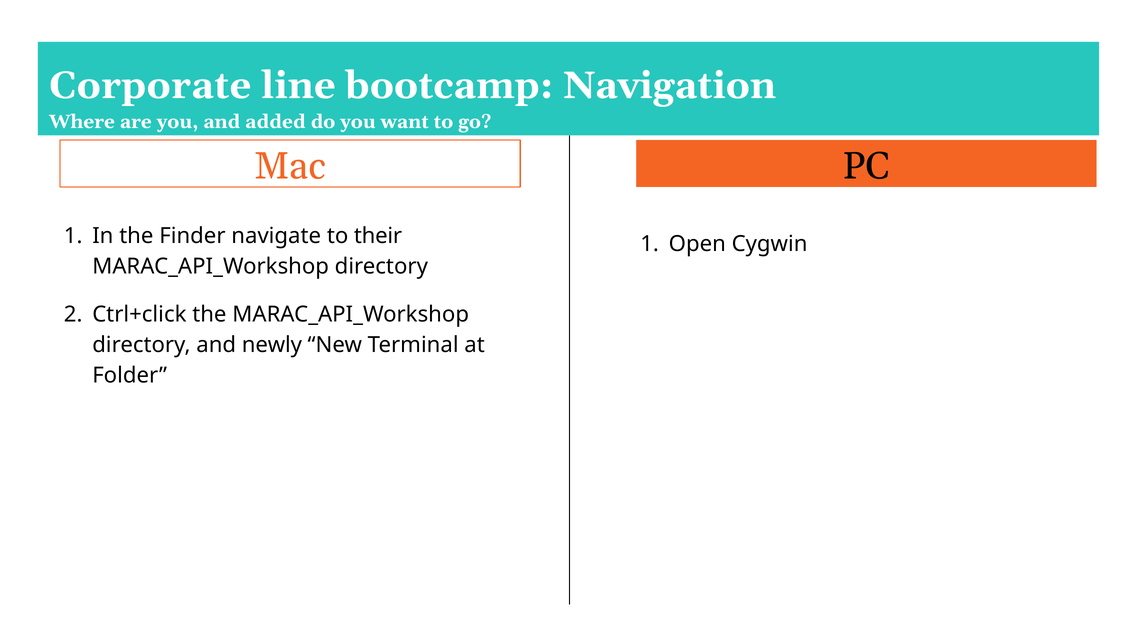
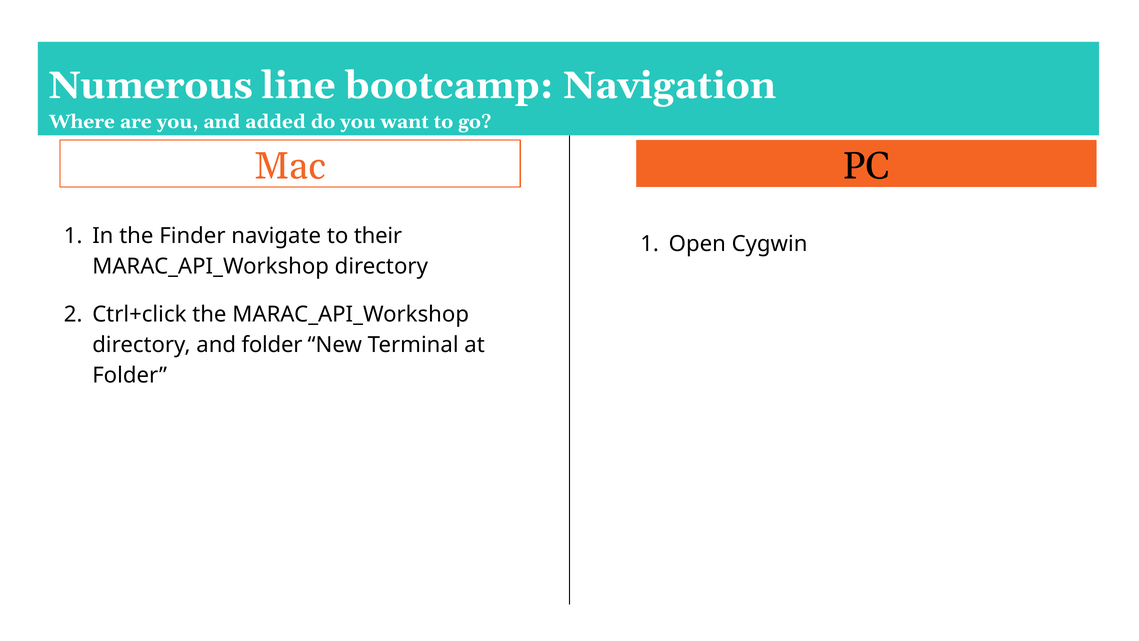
Corporate: Corporate -> Numerous (151, 85)
and newly: newly -> folder (272, 345)
